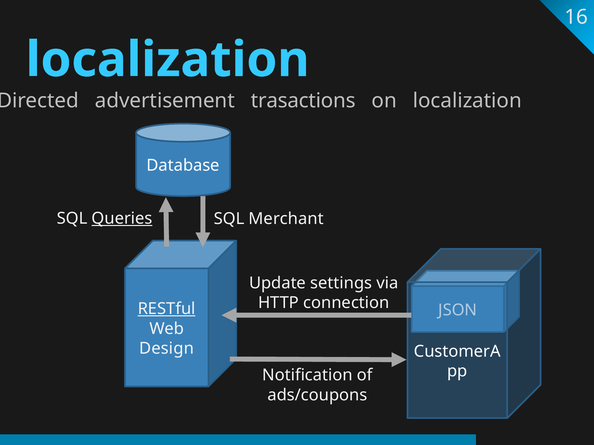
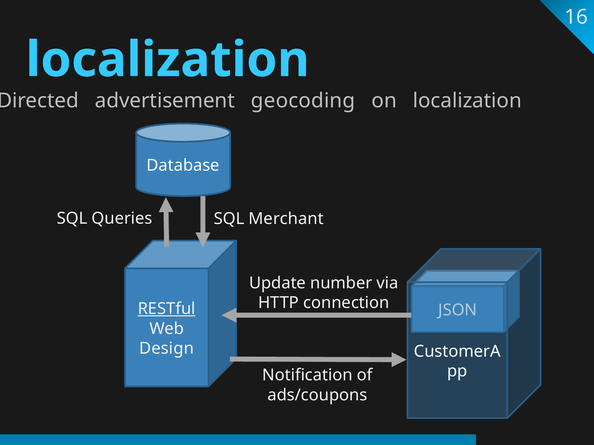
trasactions: trasactions -> geocoding (303, 101)
Queries underline: present -> none (122, 219)
settings: settings -> number (341, 283)
